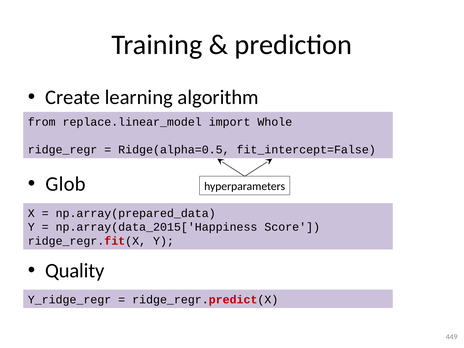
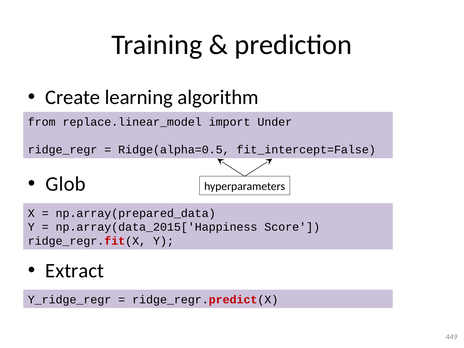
Whole: Whole -> Under (275, 122)
Quality: Quality -> Extract (75, 271)
